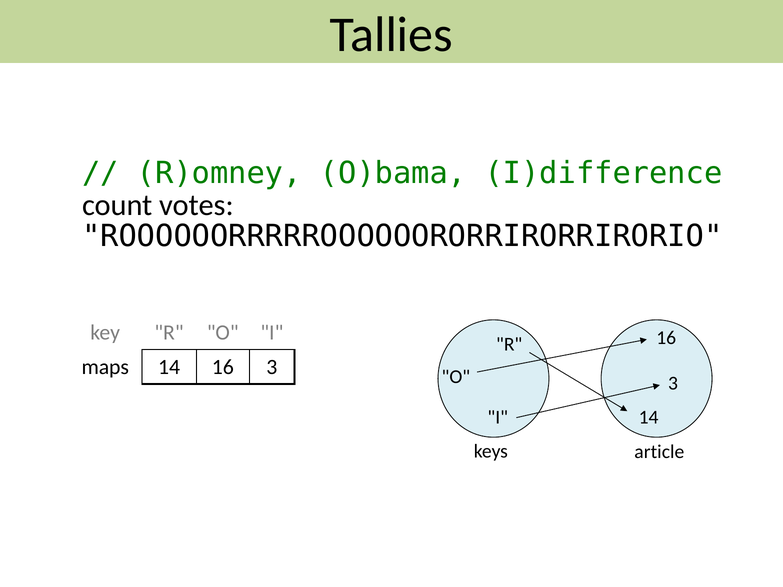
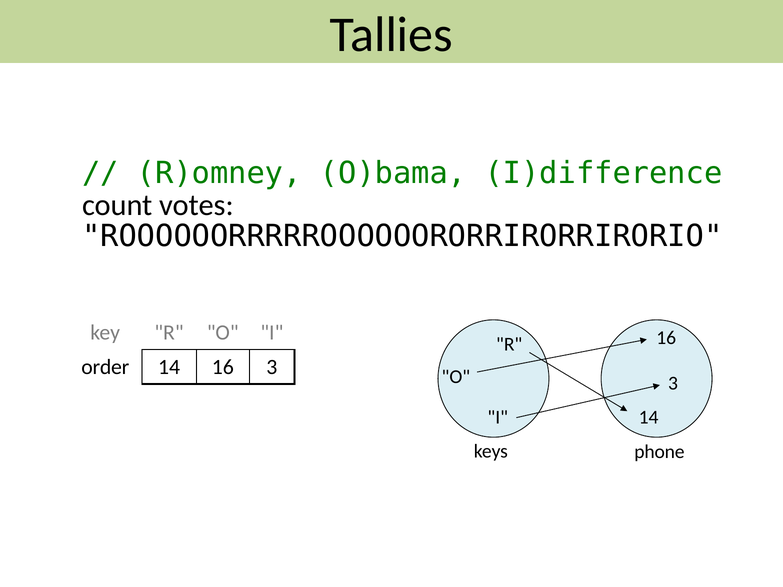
maps: maps -> order (105, 367)
article: article -> phone (659, 452)
